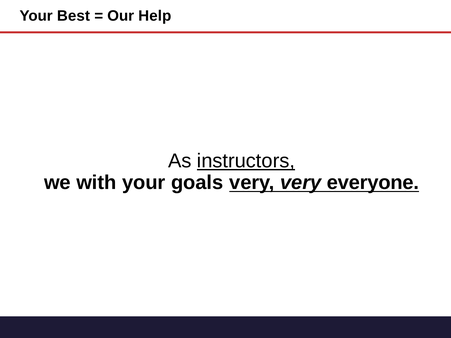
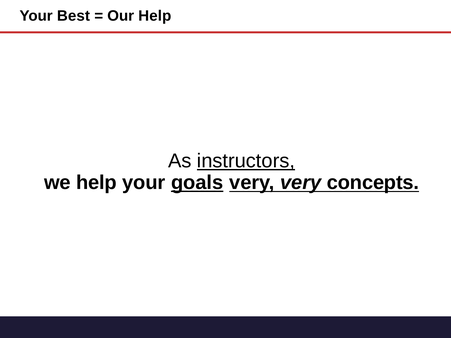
we with: with -> help (97, 183)
goals underline: none -> present (197, 183)
everyone: everyone -> concepts (373, 183)
